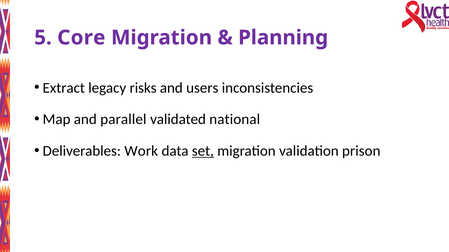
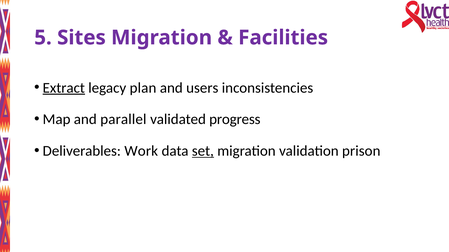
Core: Core -> Sites (81, 38)
Planning: Planning -> Facilities (283, 38)
Extract underline: none -> present (64, 88)
risks: risks -> plan (143, 88)
national: national -> progress (235, 120)
